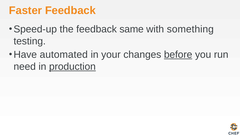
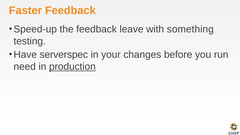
same: same -> leave (132, 29)
automated: automated -> serverspec (64, 55)
before underline: present -> none (178, 55)
